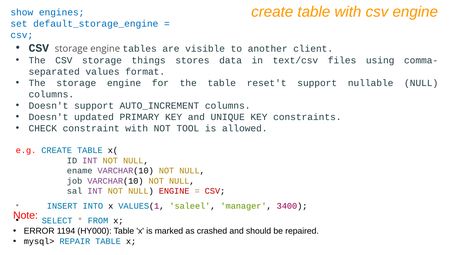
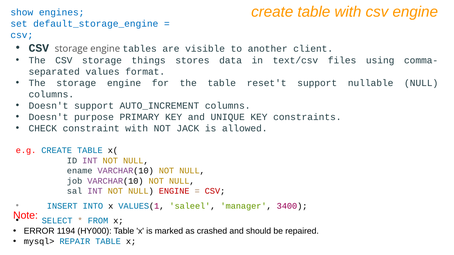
updated: updated -> purpose (94, 117)
TOOL: TOOL -> JACK (188, 128)
